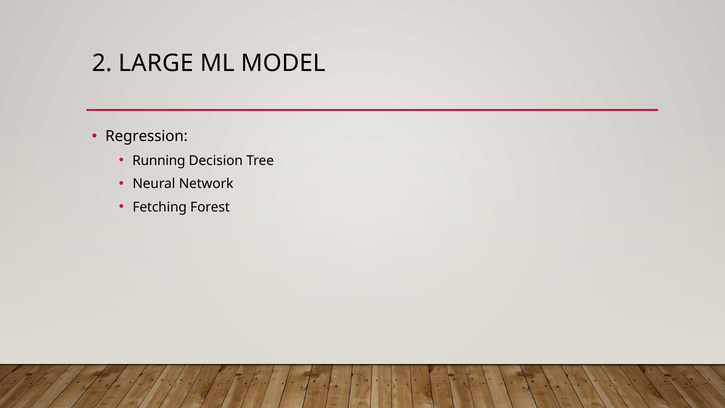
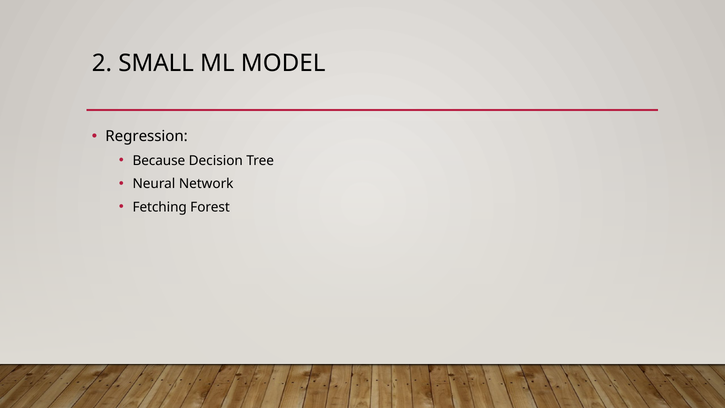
LARGE: LARGE -> SMALL (156, 63)
Running: Running -> Because (159, 160)
